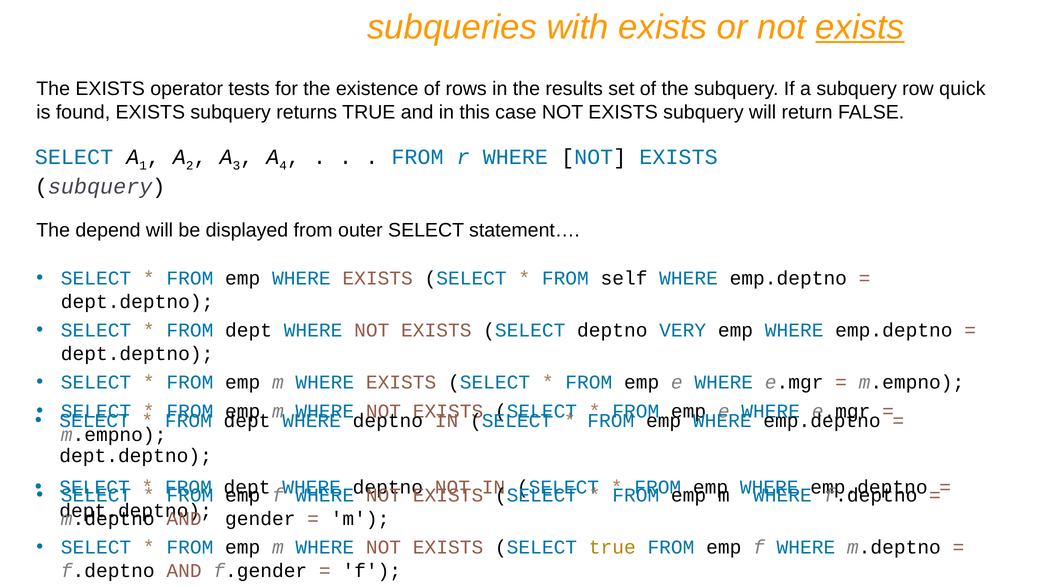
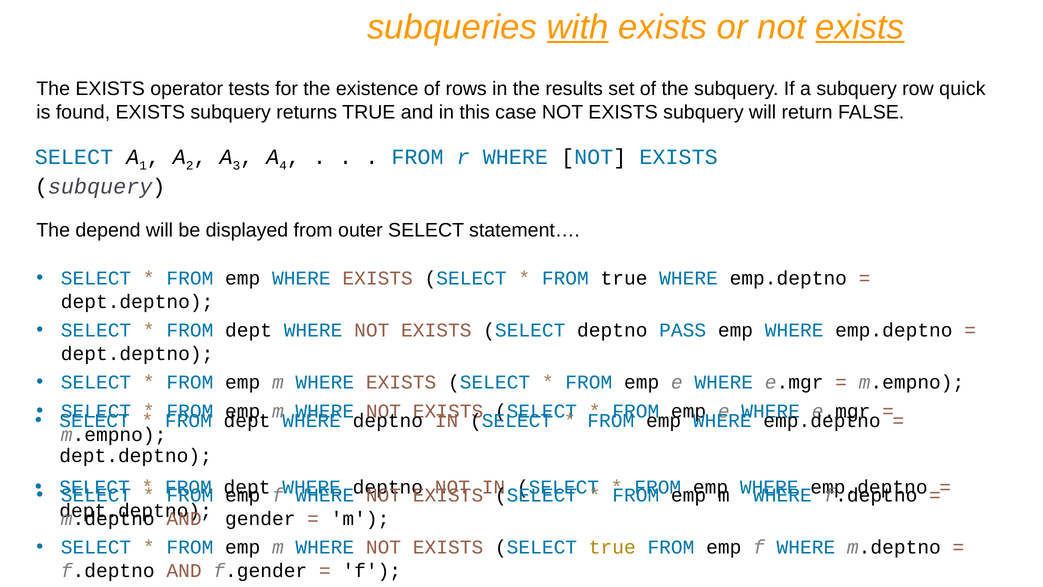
with underline: none -> present (578, 27)
FROM self: self -> true (624, 278)
VERY: VERY -> PASS (683, 330)
